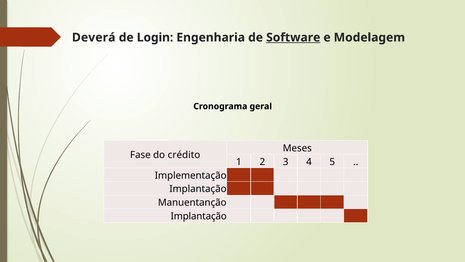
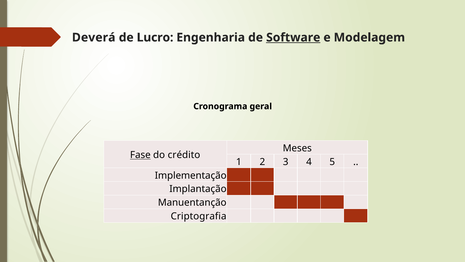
Login: Login -> Lucro (155, 37)
Fase underline: none -> present (140, 155)
Implantação: Implantação -> Criptografia (199, 216)
